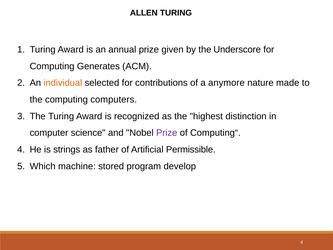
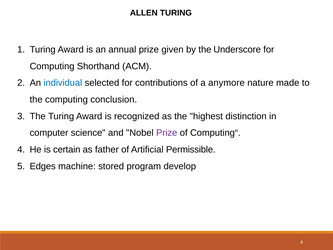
Generates: Generates -> Shorthand (98, 66)
individual colour: orange -> blue (63, 83)
computers: computers -> conclusion (114, 99)
strings: strings -> certain (67, 149)
Which: Which -> Edges (43, 166)
